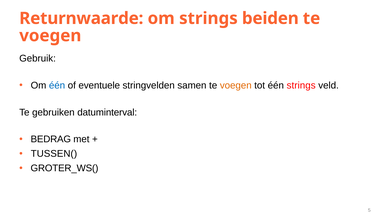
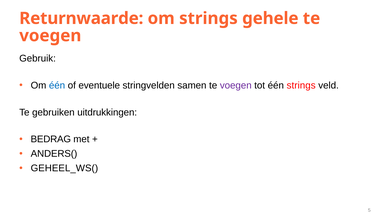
beiden: beiden -> gehele (270, 18)
voegen colour: orange -> purple (236, 85)
datuminterval: datuminterval -> uitdrukkingen (107, 112)
TUSSEN(: TUSSEN( -> ANDERS( (54, 154)
GROTER_WS(: GROTER_WS( -> GEHEEL_WS( (64, 168)
